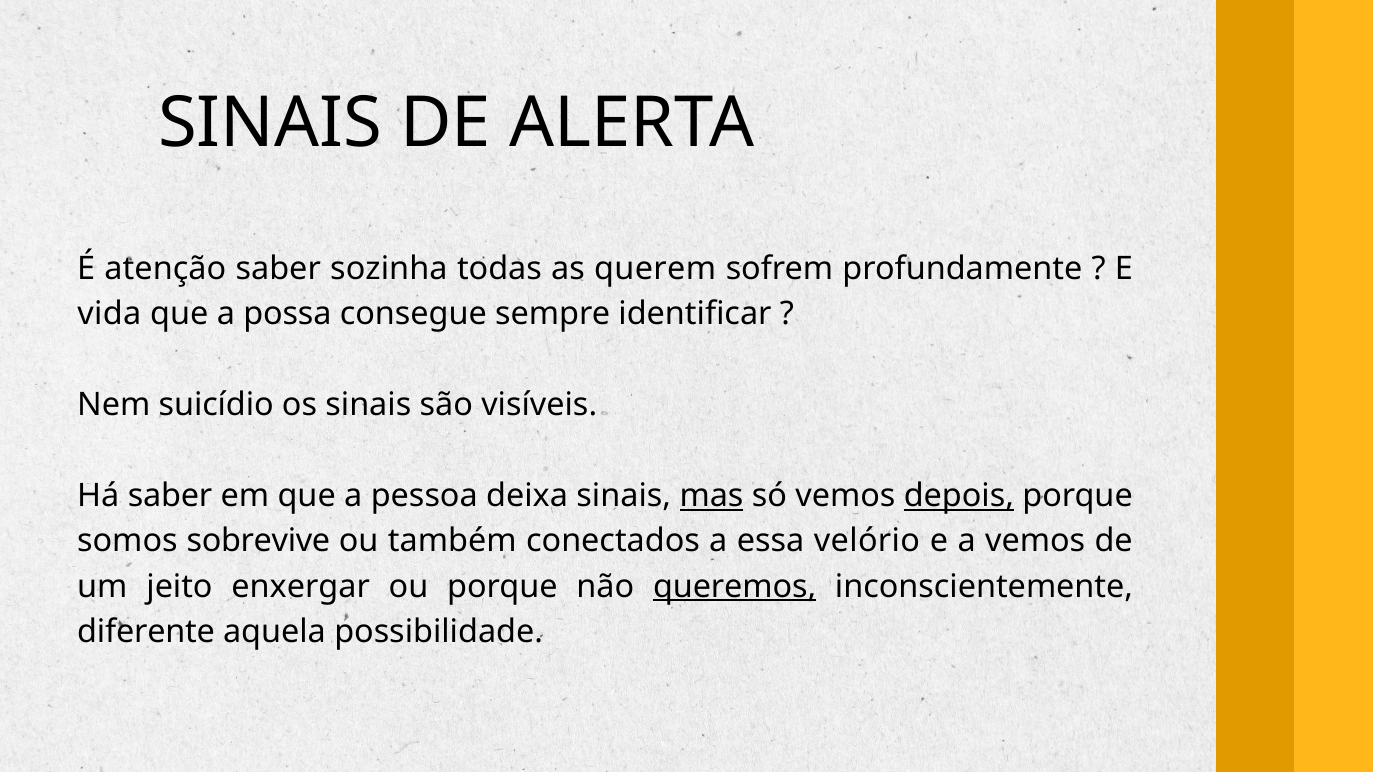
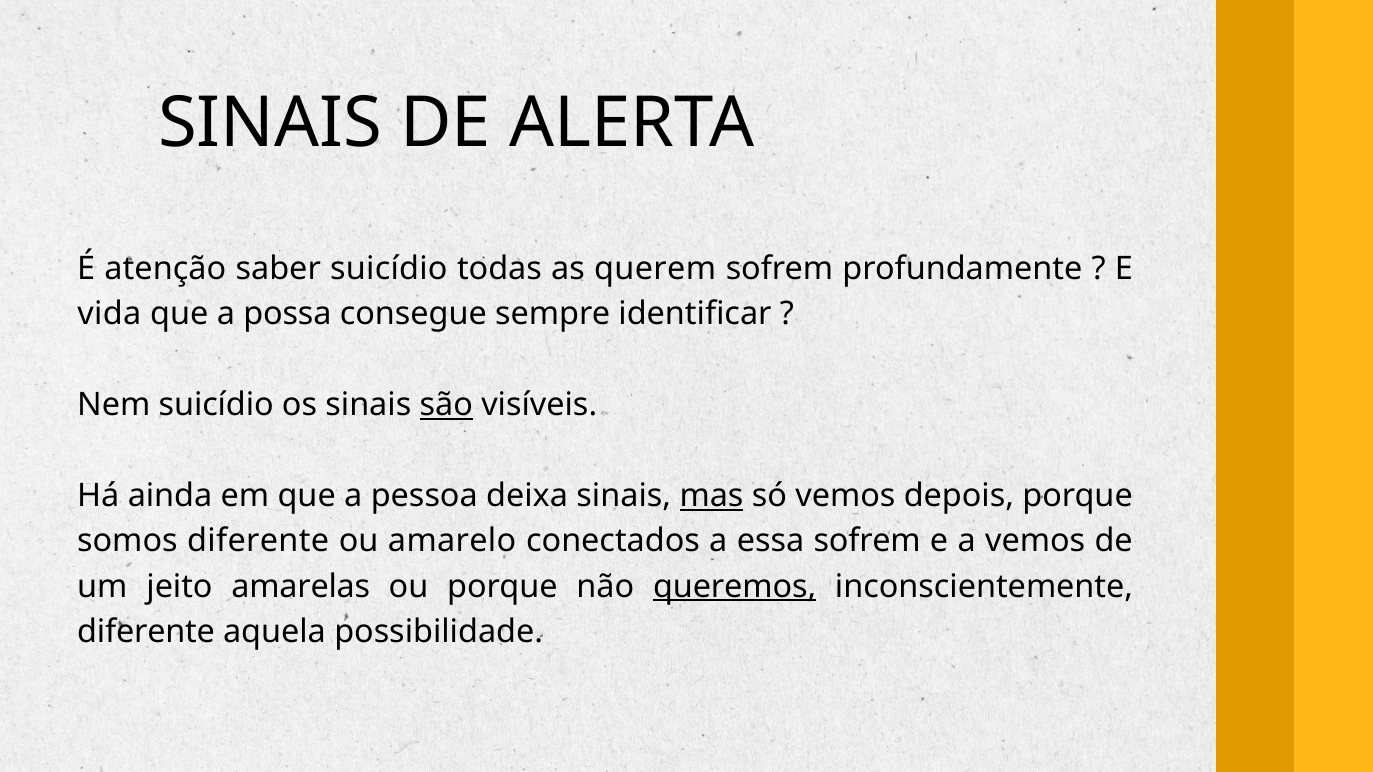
saber sozinha: sozinha -> suicídio (389, 269)
são underline: none -> present (446, 405)
Há saber: saber -> ainda (170, 496)
depois underline: present -> none (959, 496)
somos sobrevive: sobrevive -> diferente (258, 541)
também: também -> amarelo (452, 541)
essa velório: velório -> sofrem (867, 541)
enxergar: enxergar -> amarelas (301, 587)
